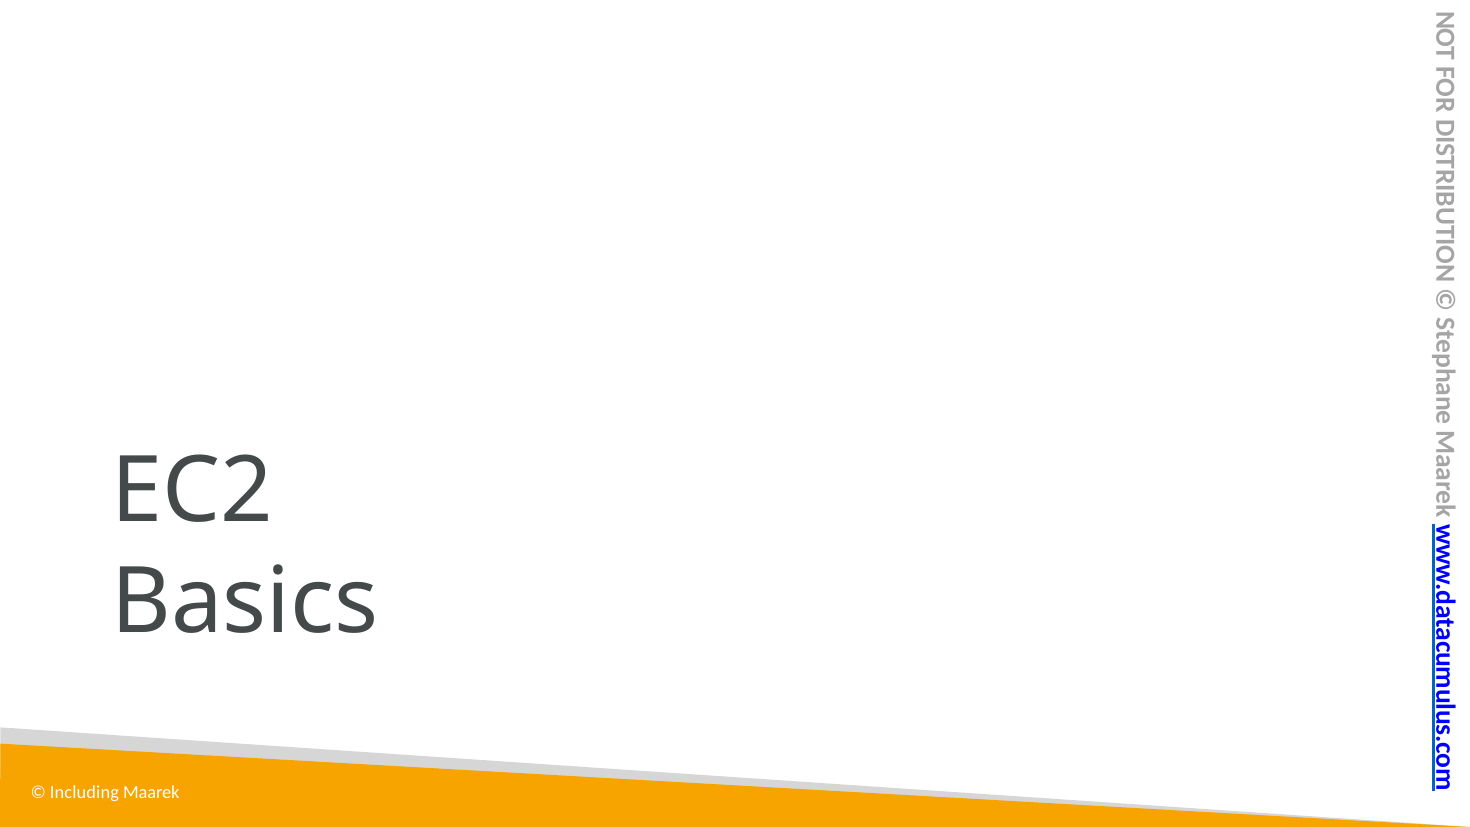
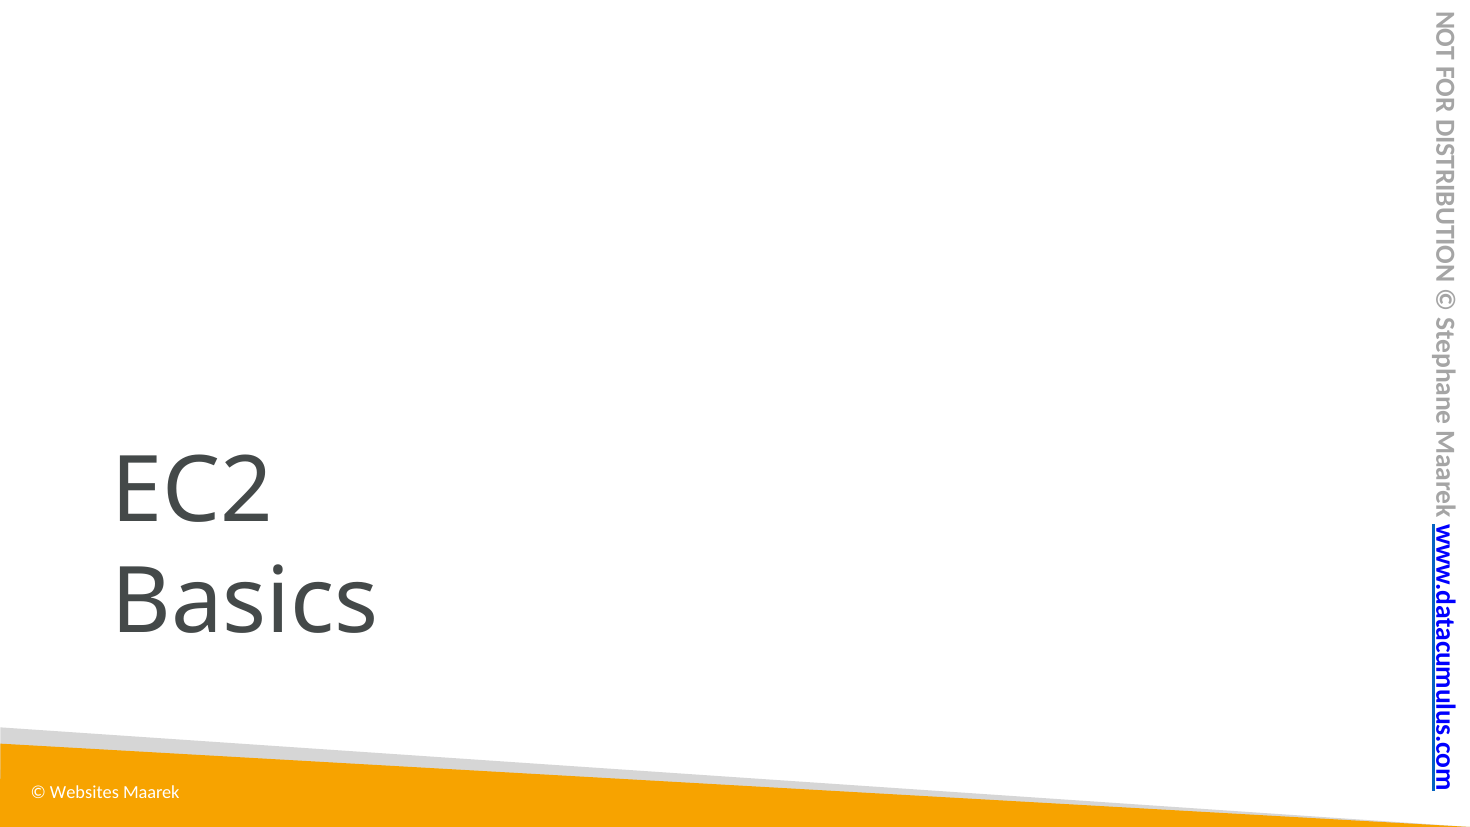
Including: Including -> Websites (84, 793)
